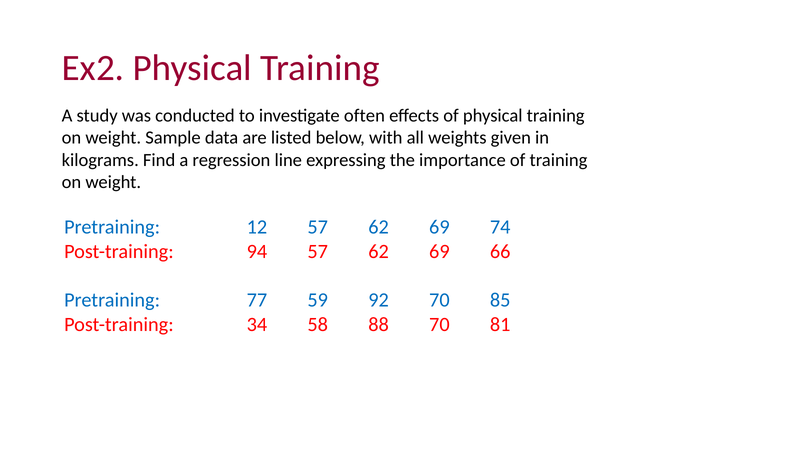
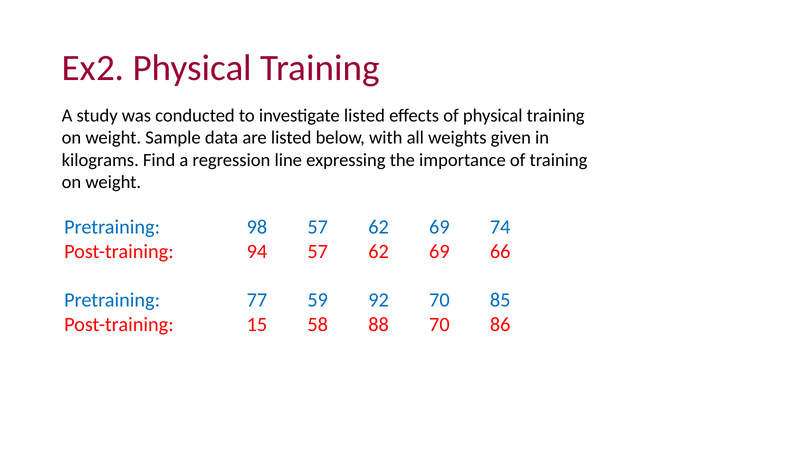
investigate often: often -> listed (364, 115)
12: 12 -> 98 (257, 227)
34: 34 -> 15 (257, 325)
81: 81 -> 86 (500, 325)
